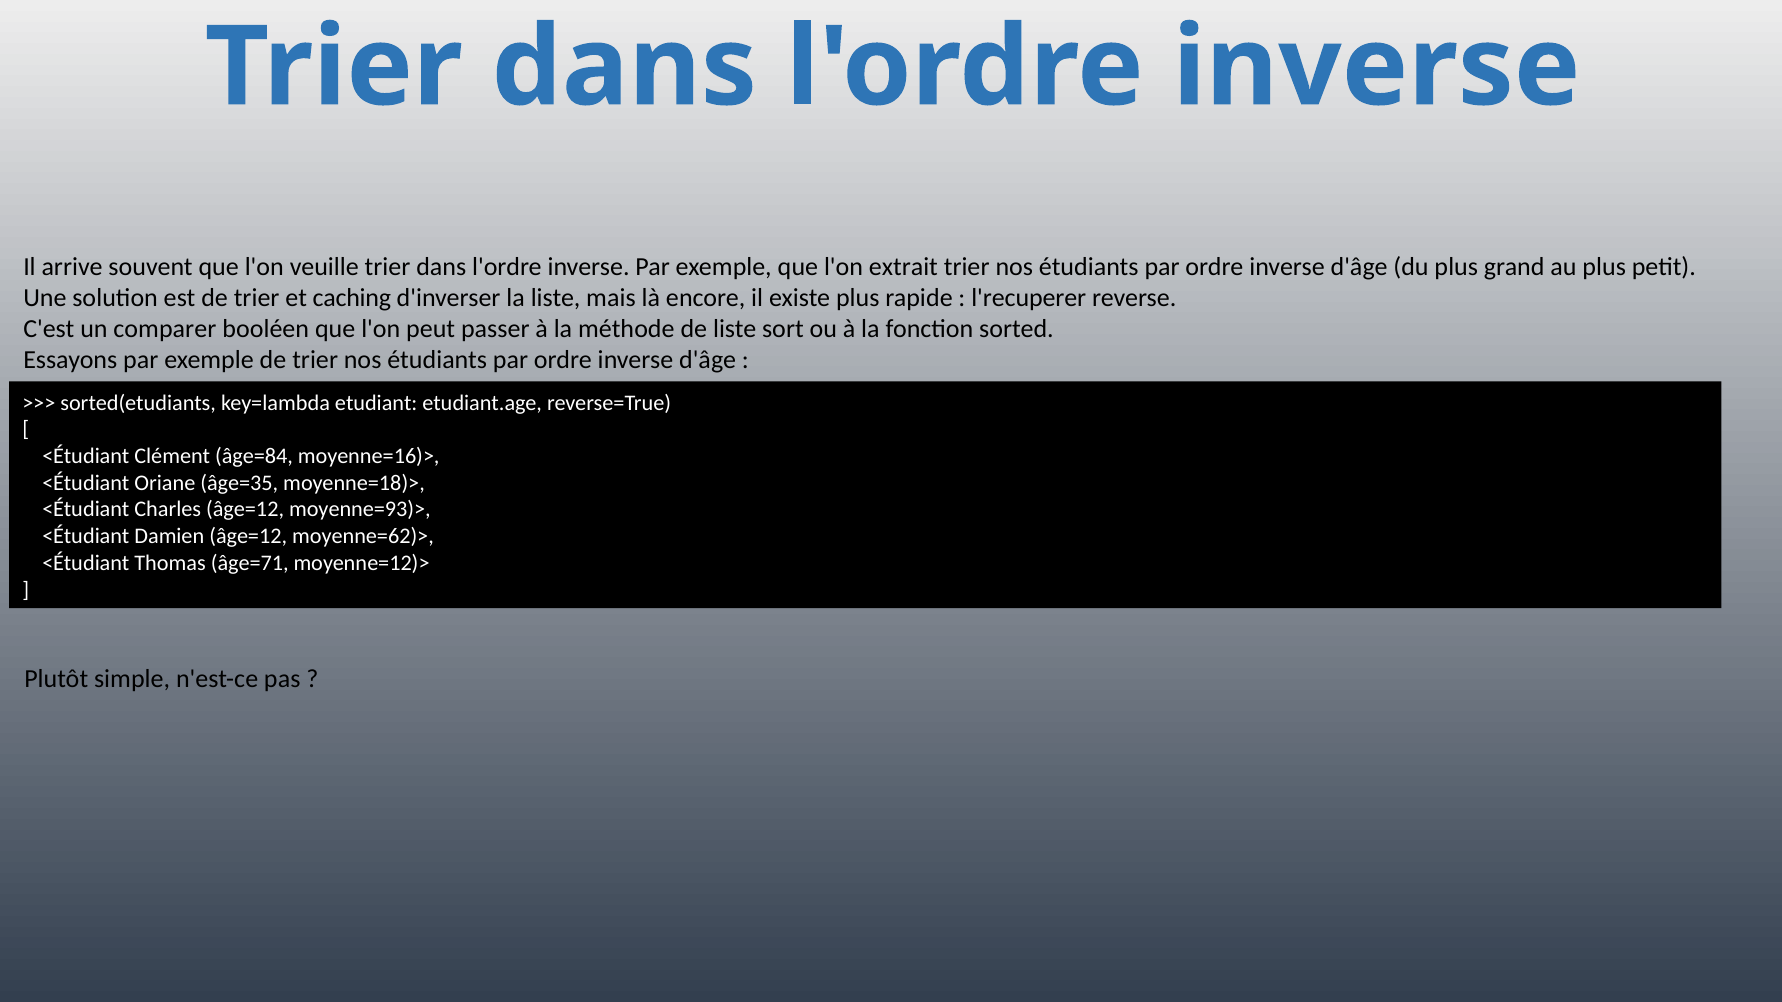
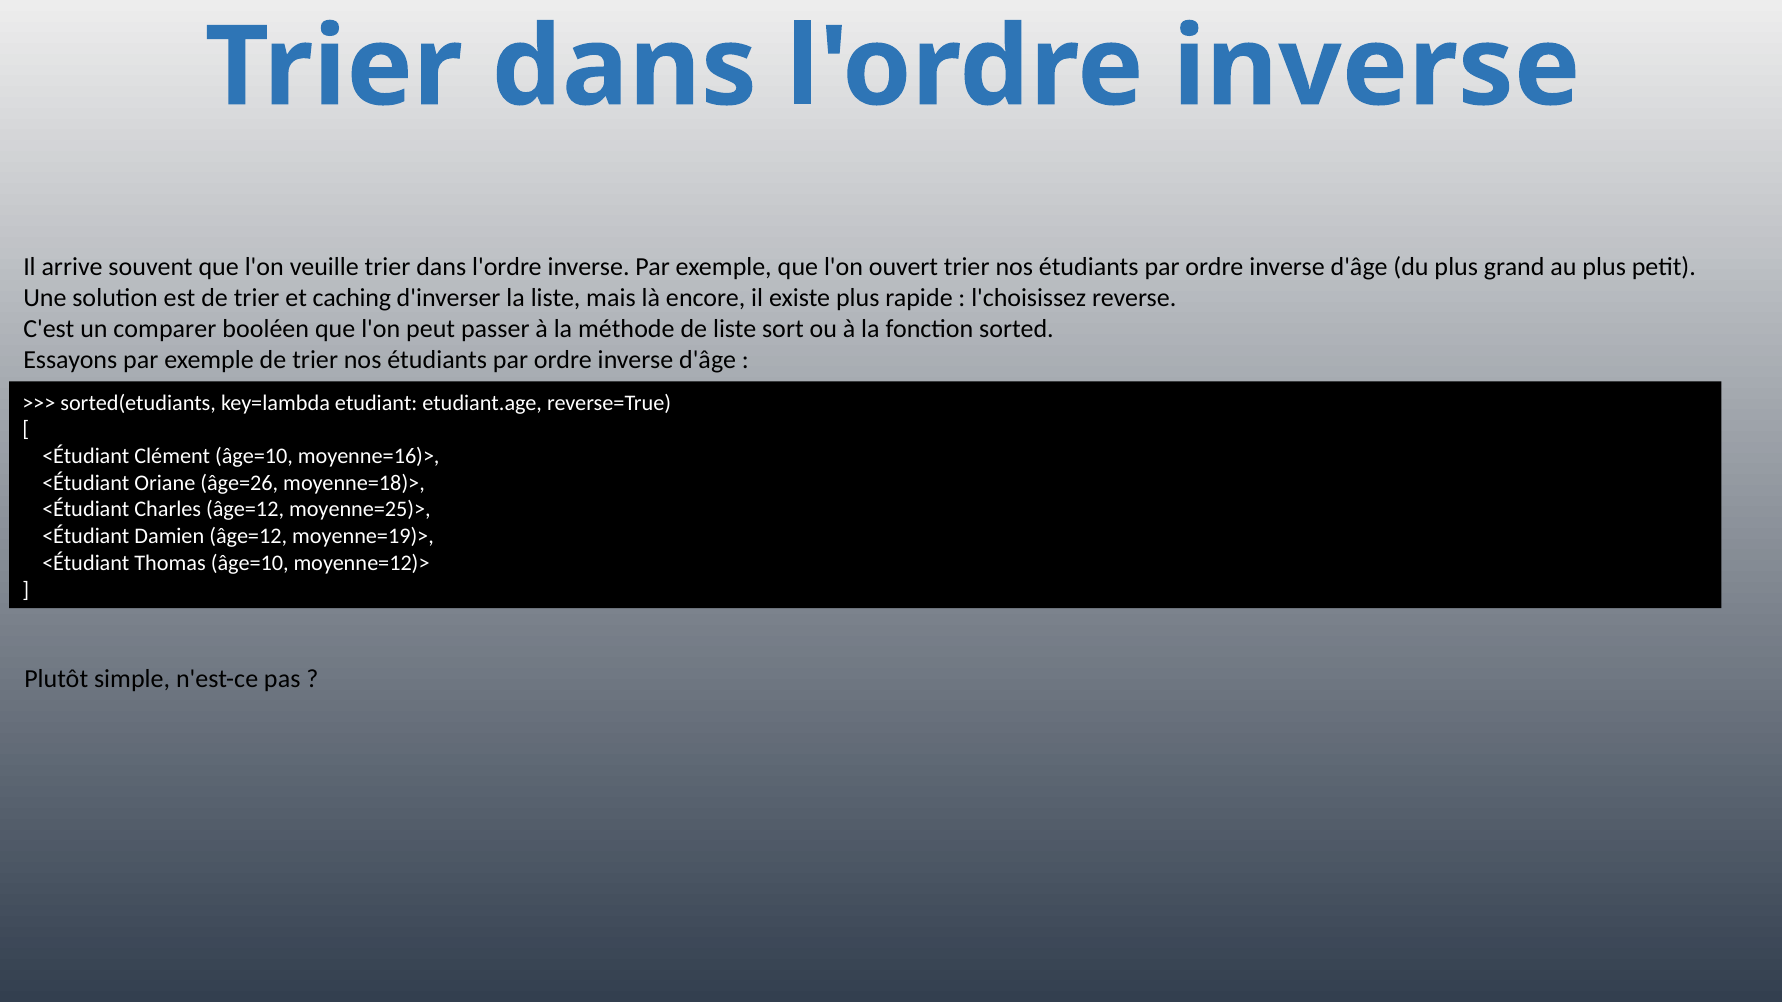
extrait: extrait -> ouvert (904, 267)
l'recuperer: l'recuperer -> l'choisissez (1029, 298)
Clément âge=84: âge=84 -> âge=10 (254, 456)
âge=35: âge=35 -> âge=26 (239, 483)
moyenne=93)>: moyenne=93)> -> moyenne=25)> (360, 510)
moyenne=62)>: moyenne=62)> -> moyenne=19)> (363, 537)
Thomas âge=71: âge=71 -> âge=10 (250, 563)
